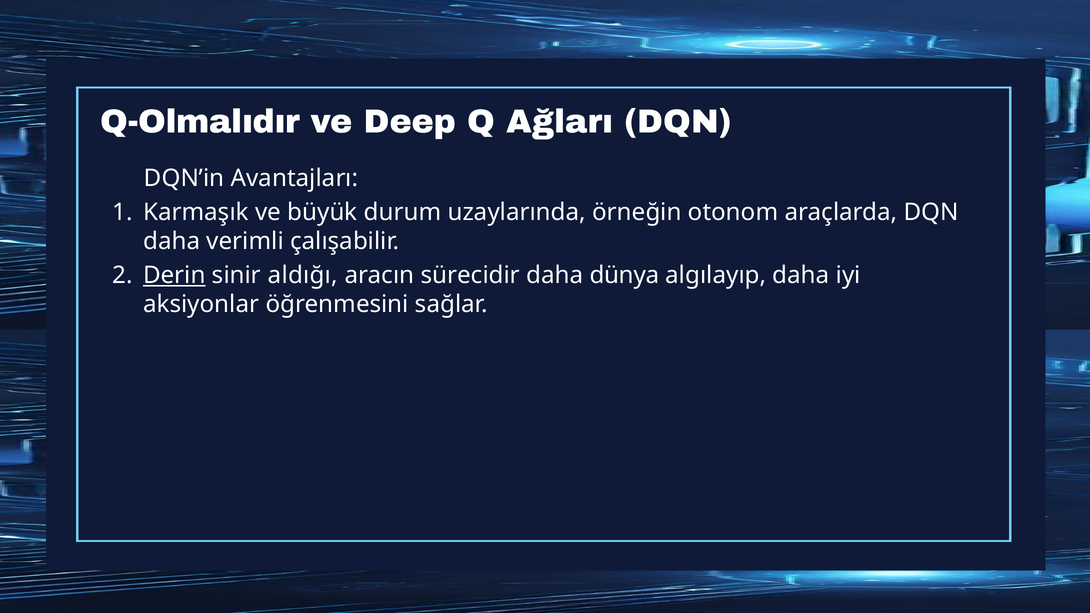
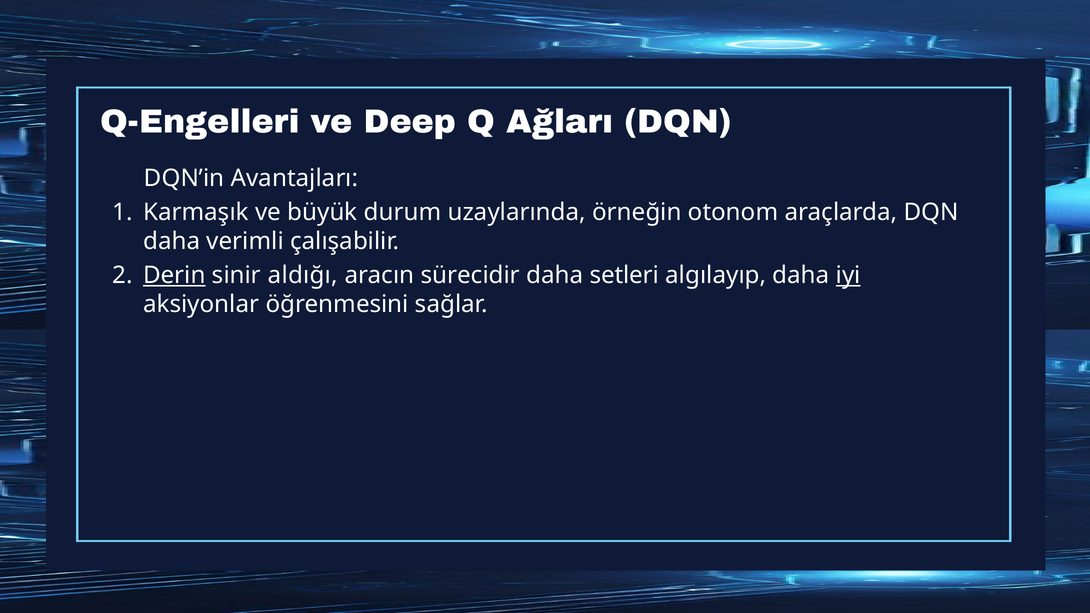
Q-Olmalıdır: Q-Olmalıdır -> Q-Engelleri (200, 122)
dünya: dünya -> setleri (624, 275)
iyi underline: none -> present (848, 275)
